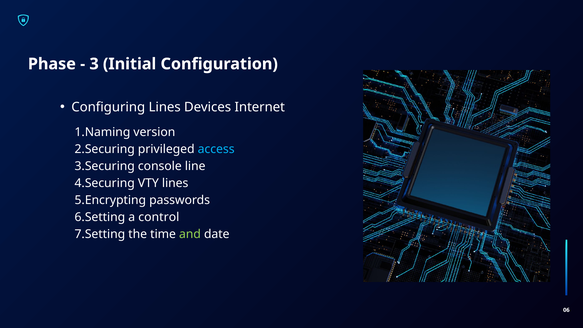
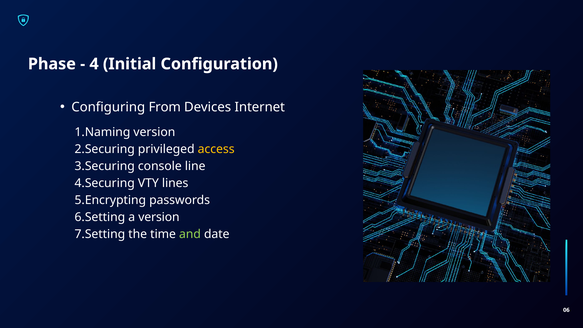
3: 3 -> 4 (94, 64)
Configuring Lines: Lines -> From (165, 107)
access colour: light blue -> yellow (216, 149)
a control: control -> version (159, 217)
